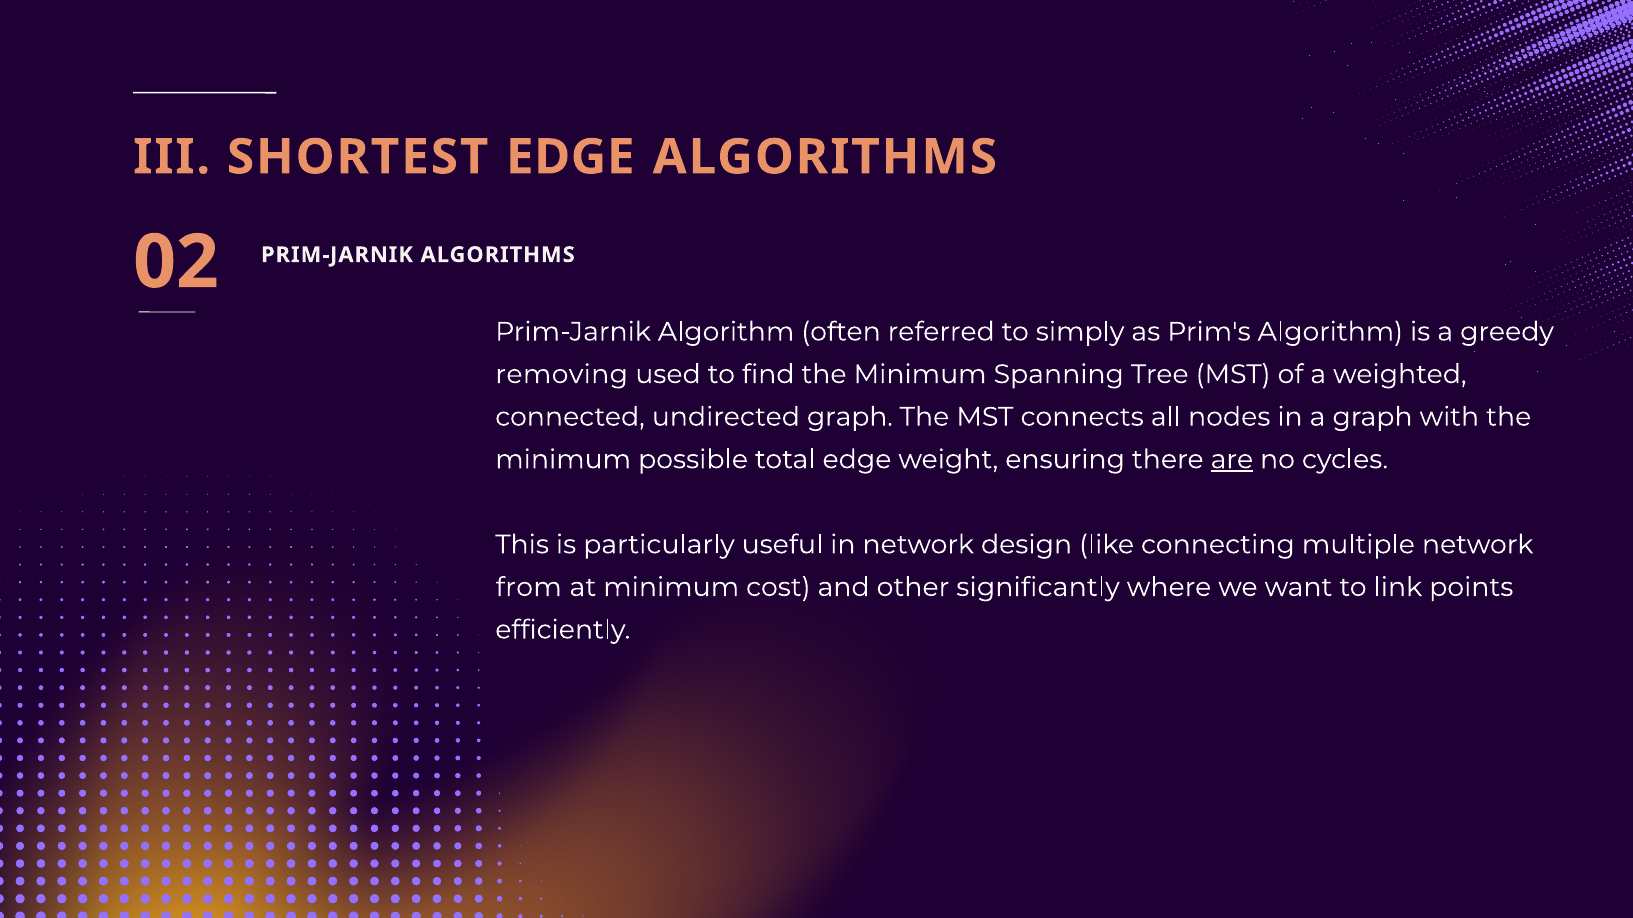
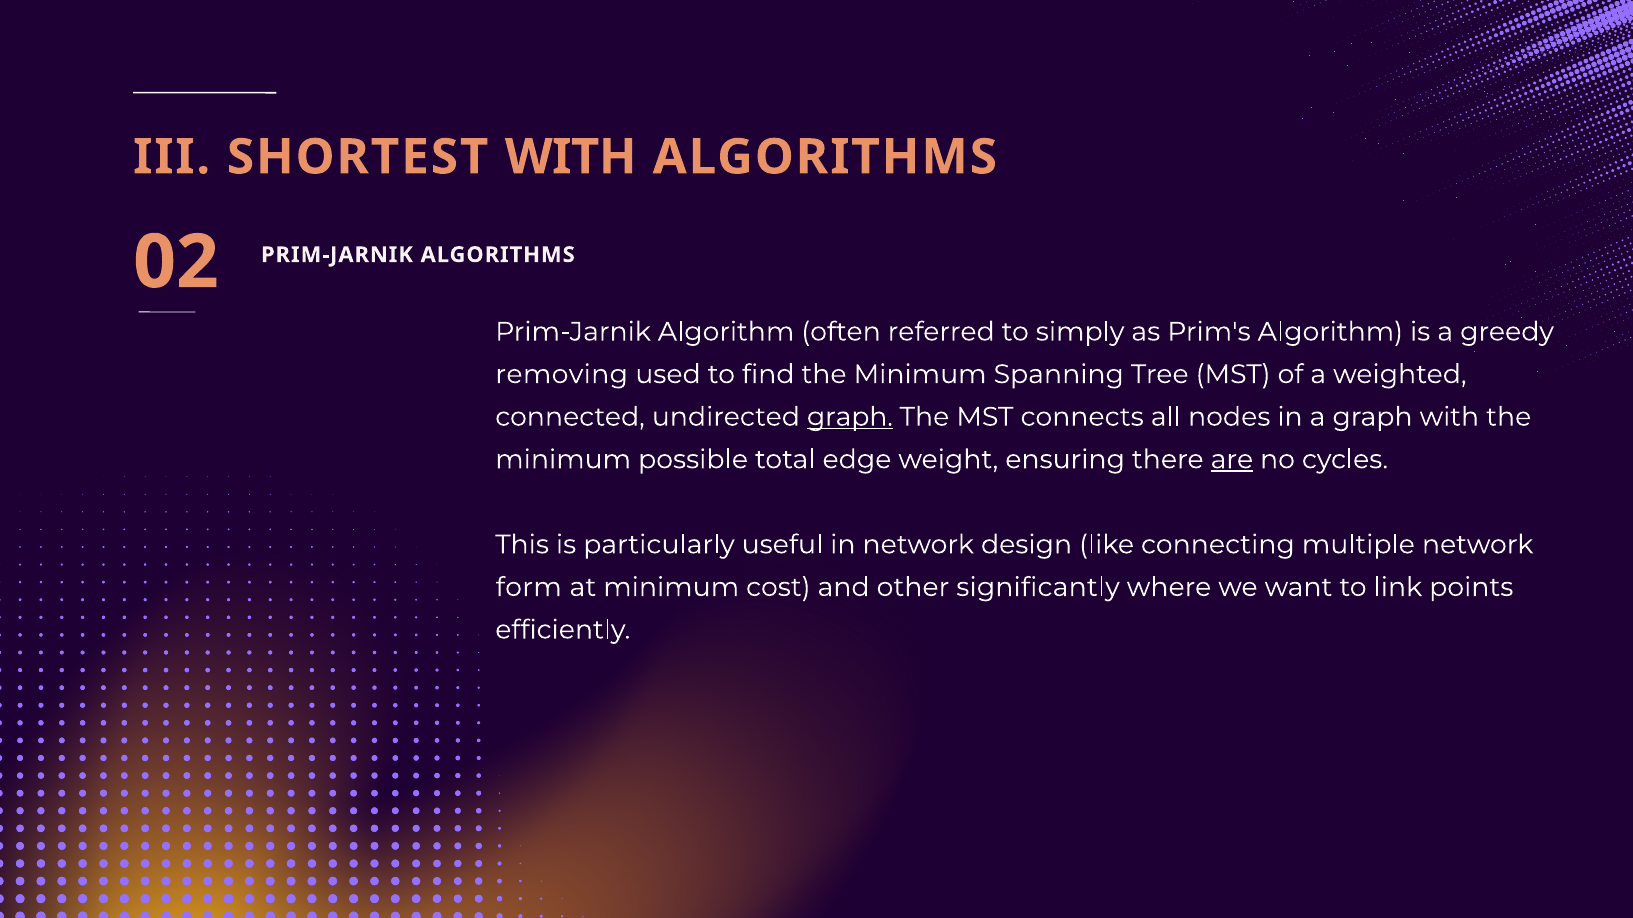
SHORTEST EDGE: EDGE -> WITH (571, 157)
graph underline: none -> present (850, 417)
from: from -> form (529, 587)
